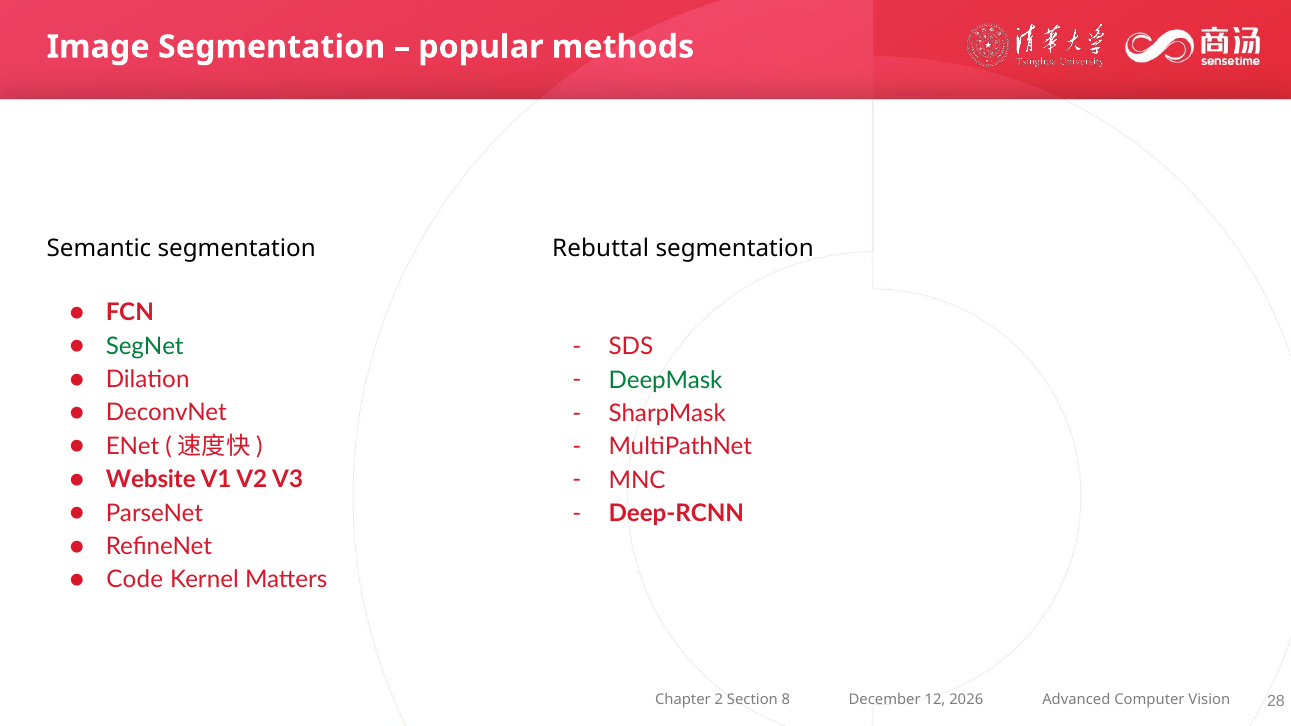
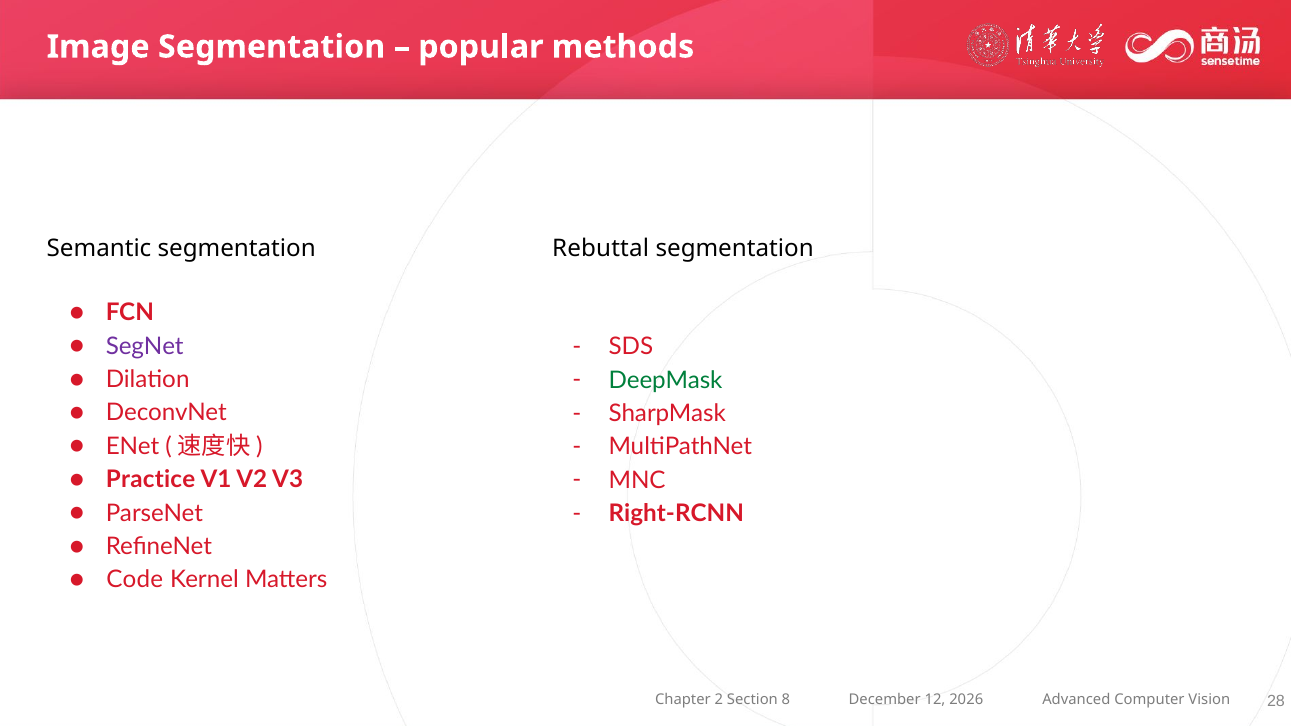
SegNet colour: green -> purple (145, 346)
Website: Website -> Practice (151, 480)
Deep-RCNN: Deep-RCNN -> Right-RCNN (676, 514)
